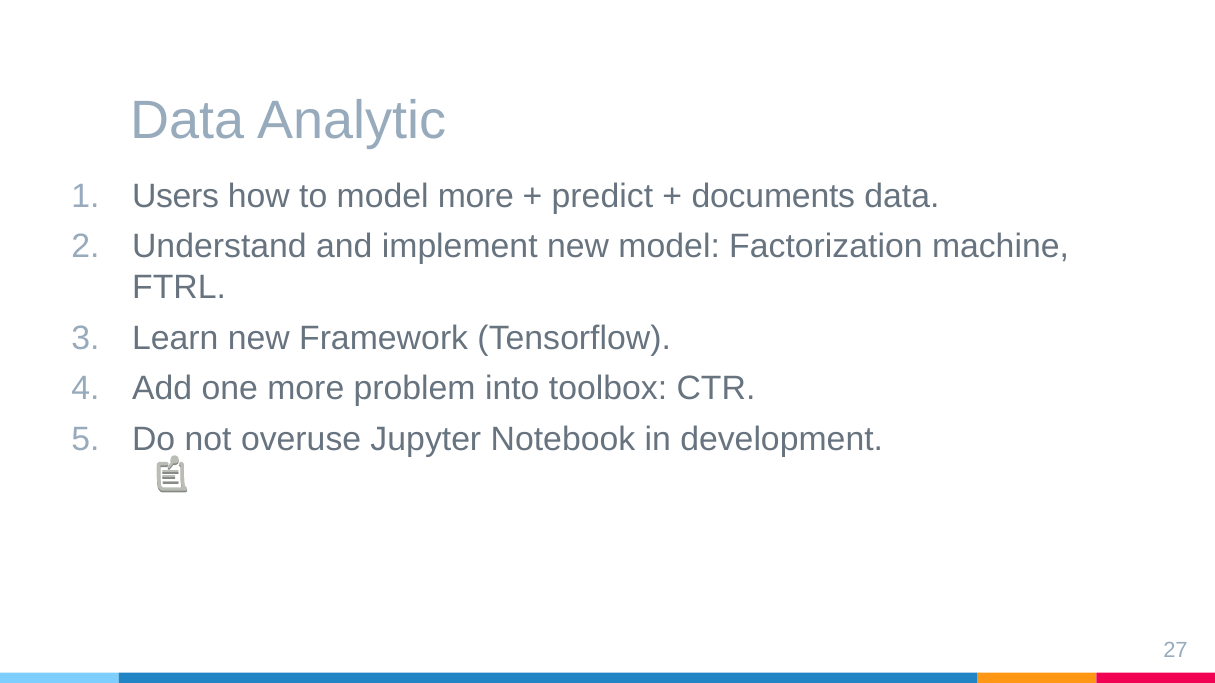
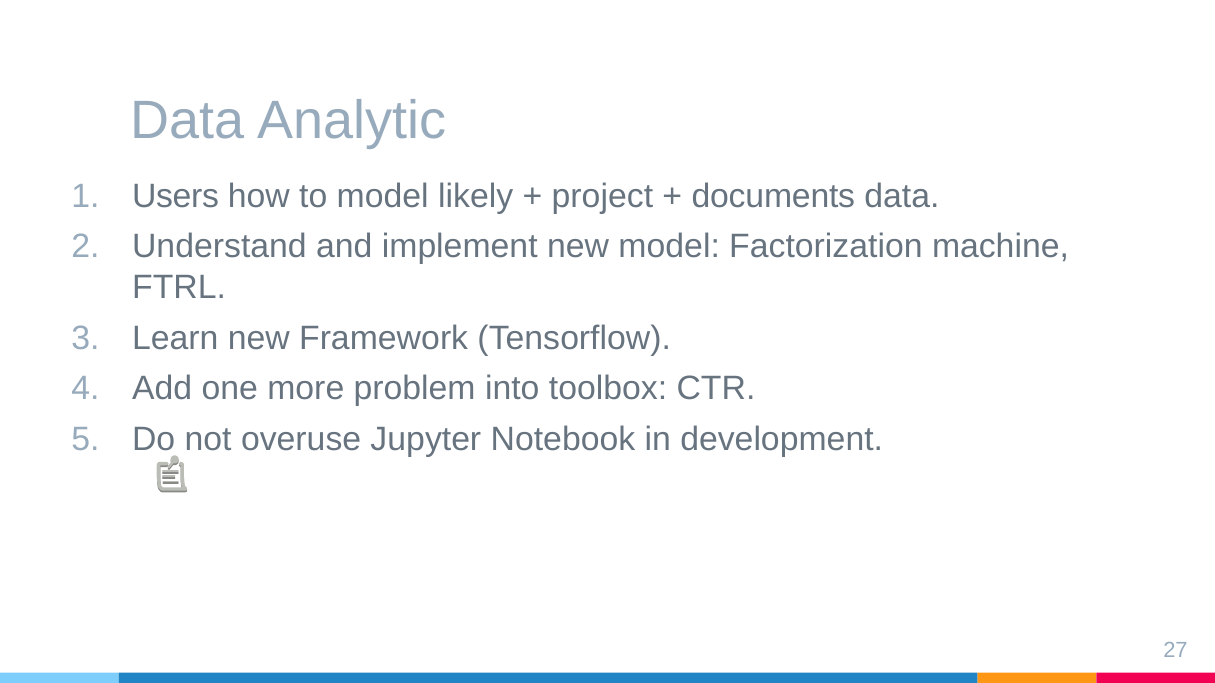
model more: more -> likely (476, 196)
predict: predict -> project (602, 196)
